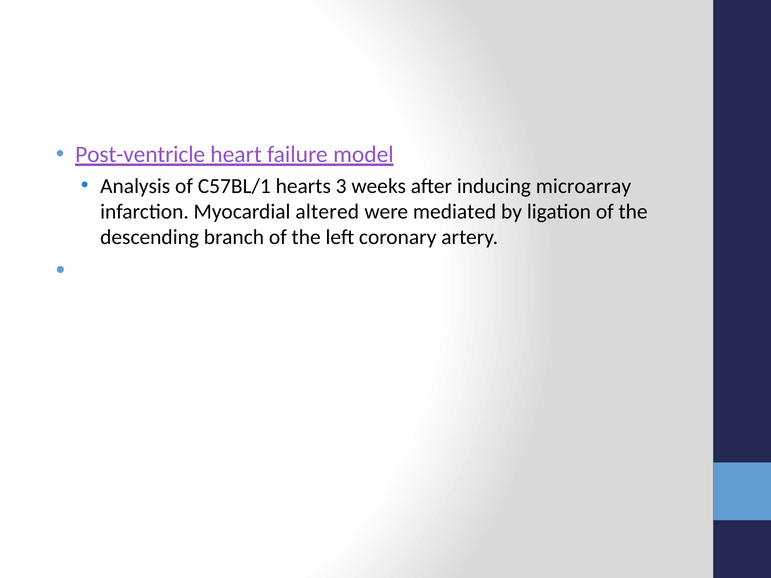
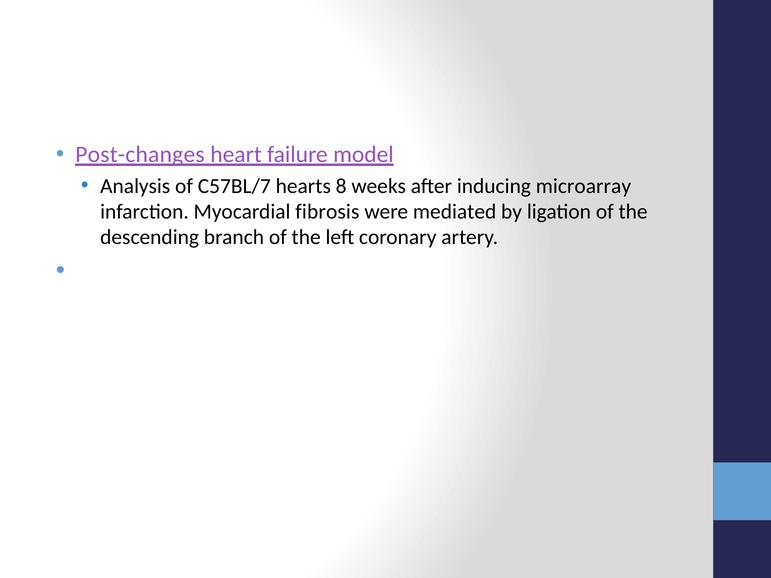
Post-ventricle: Post-ventricle -> Post-changes (140, 155)
C57BL/1: C57BL/1 -> C57BL/7 (234, 186)
3: 3 -> 8 (341, 186)
altered: altered -> fibrosis (327, 212)
